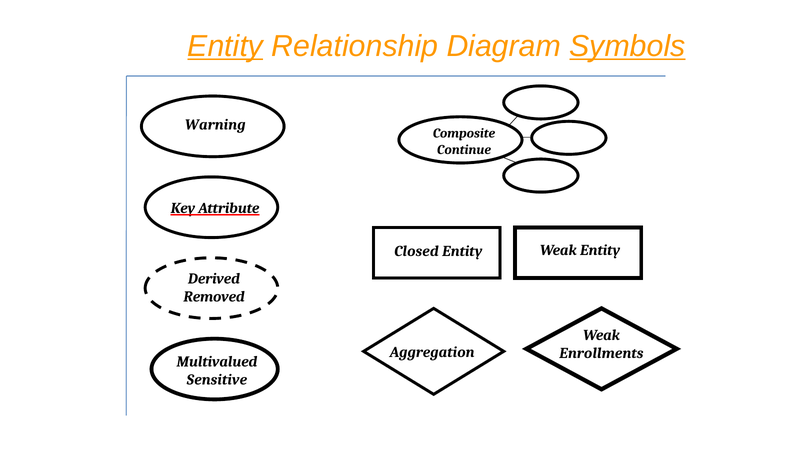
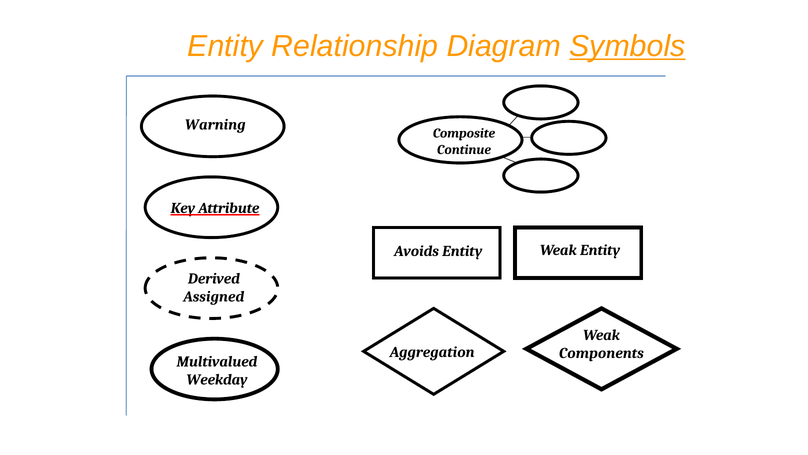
Entity underline: present -> none (225, 46)
Closed: Closed -> Avoids (417, 251)
Removed: Removed -> Assigned (214, 297)
Enrollments: Enrollments -> Components (601, 353)
Sensitive: Sensitive -> Weekday (217, 380)
